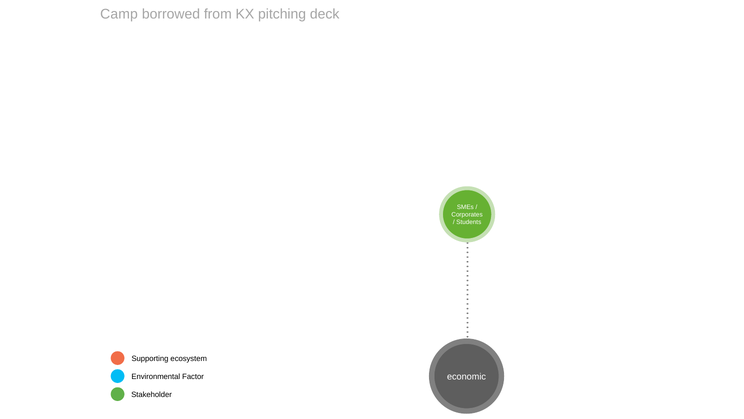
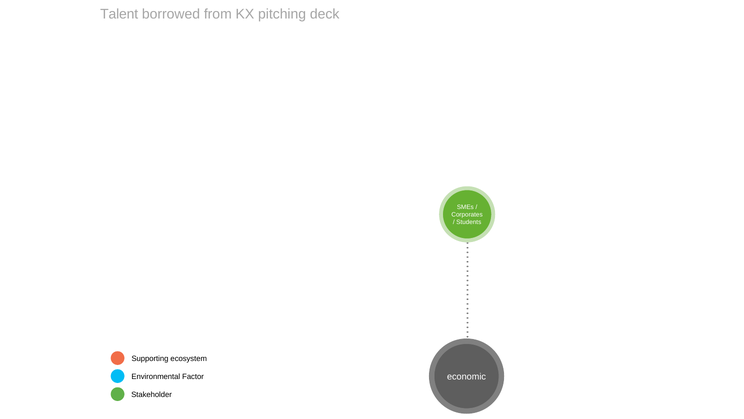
Camp: Camp -> Talent (119, 14)
